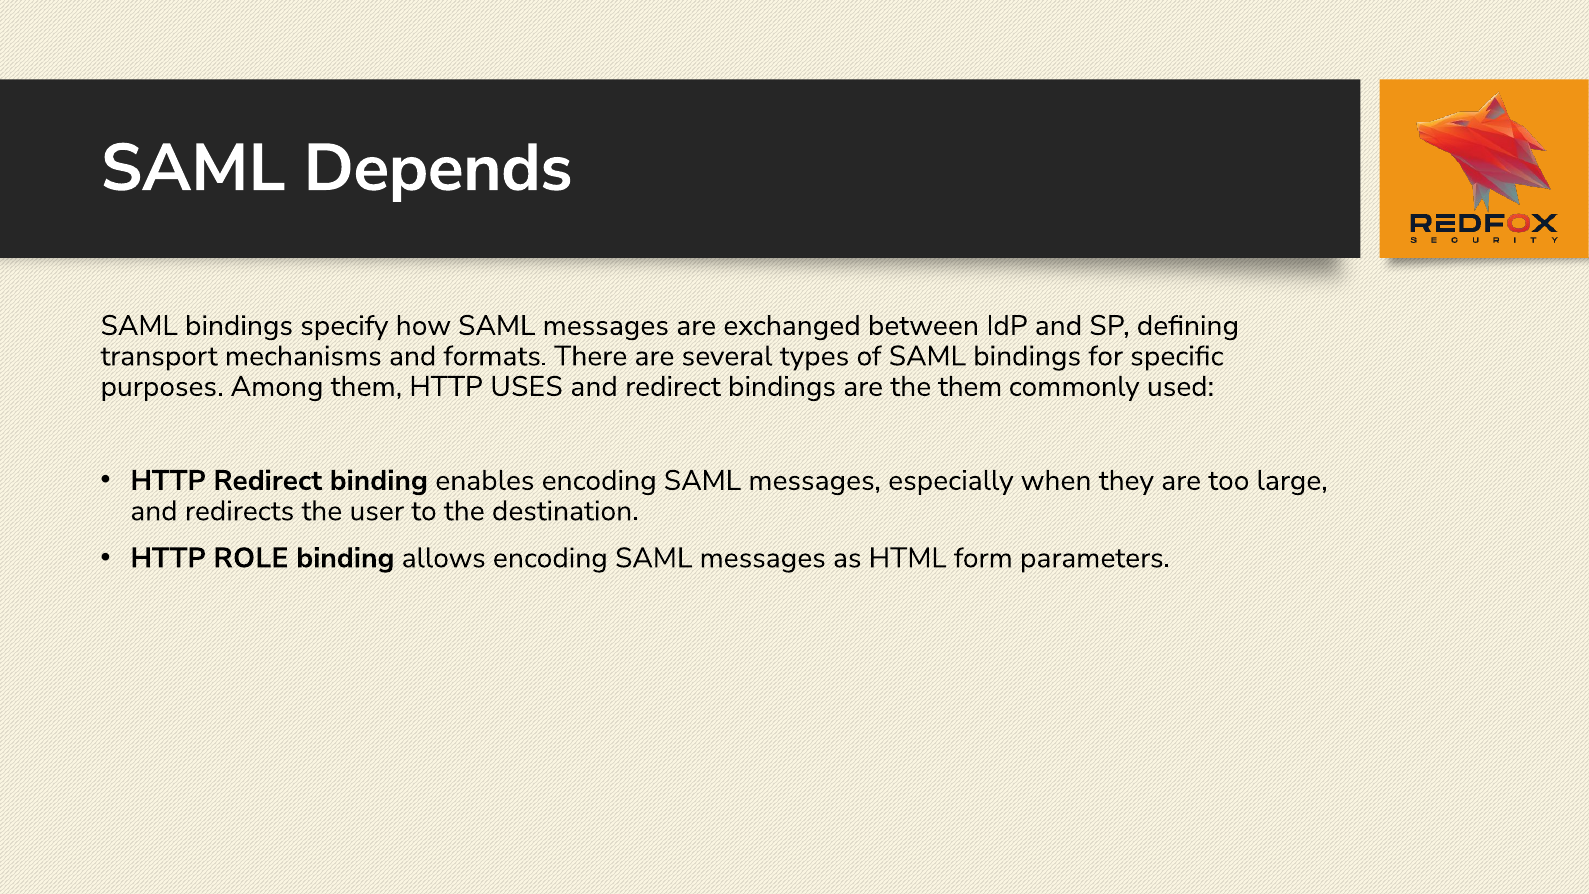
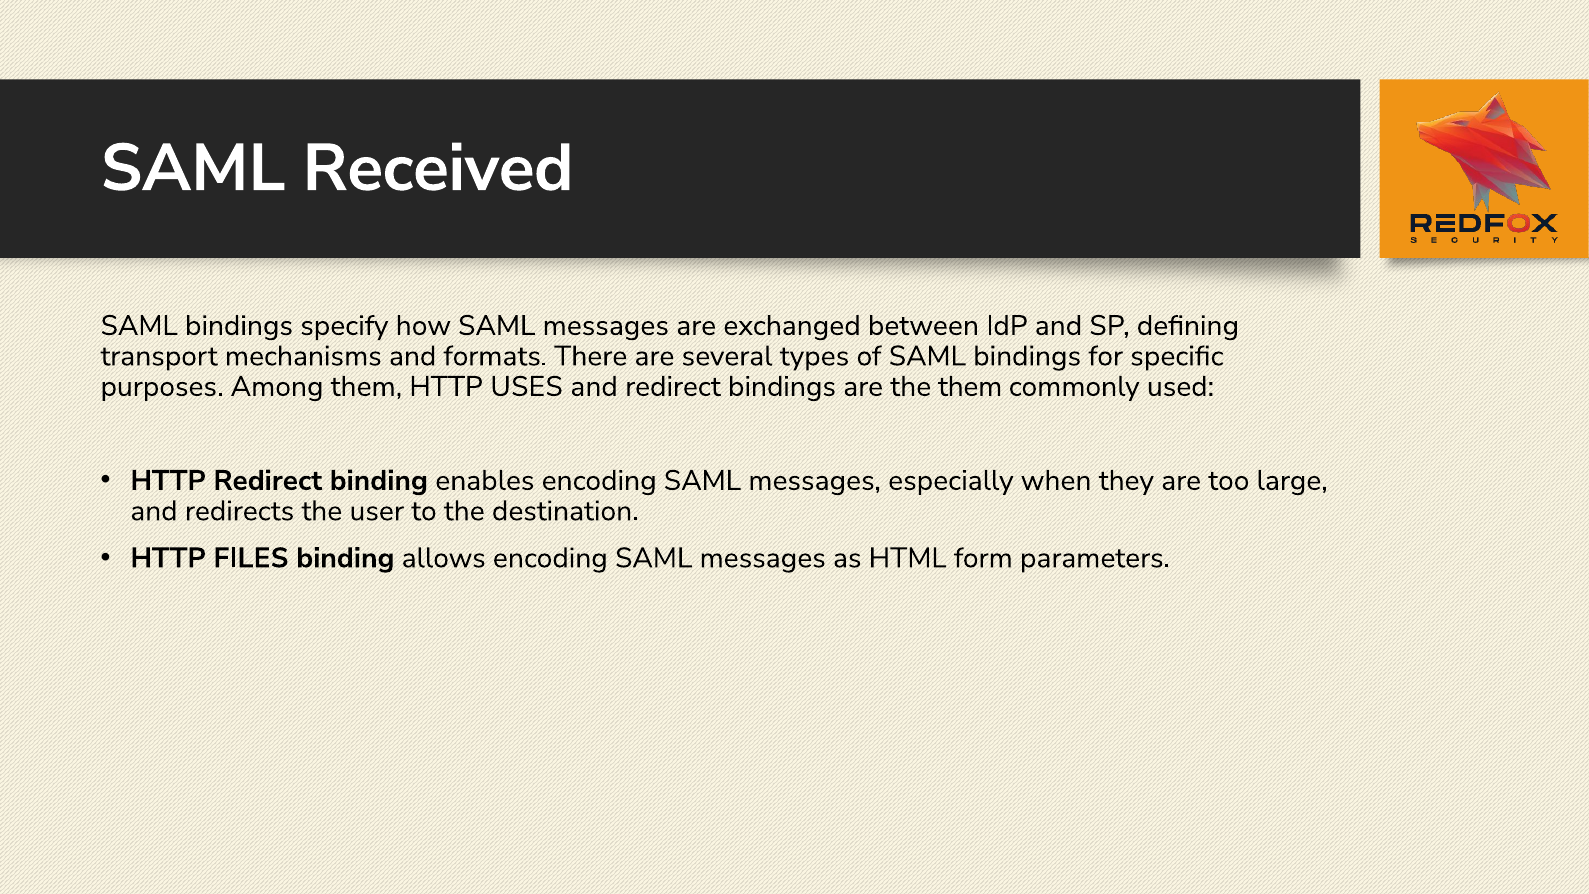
Depends: Depends -> Received (438, 168)
ROLE: ROLE -> FILES (251, 558)
